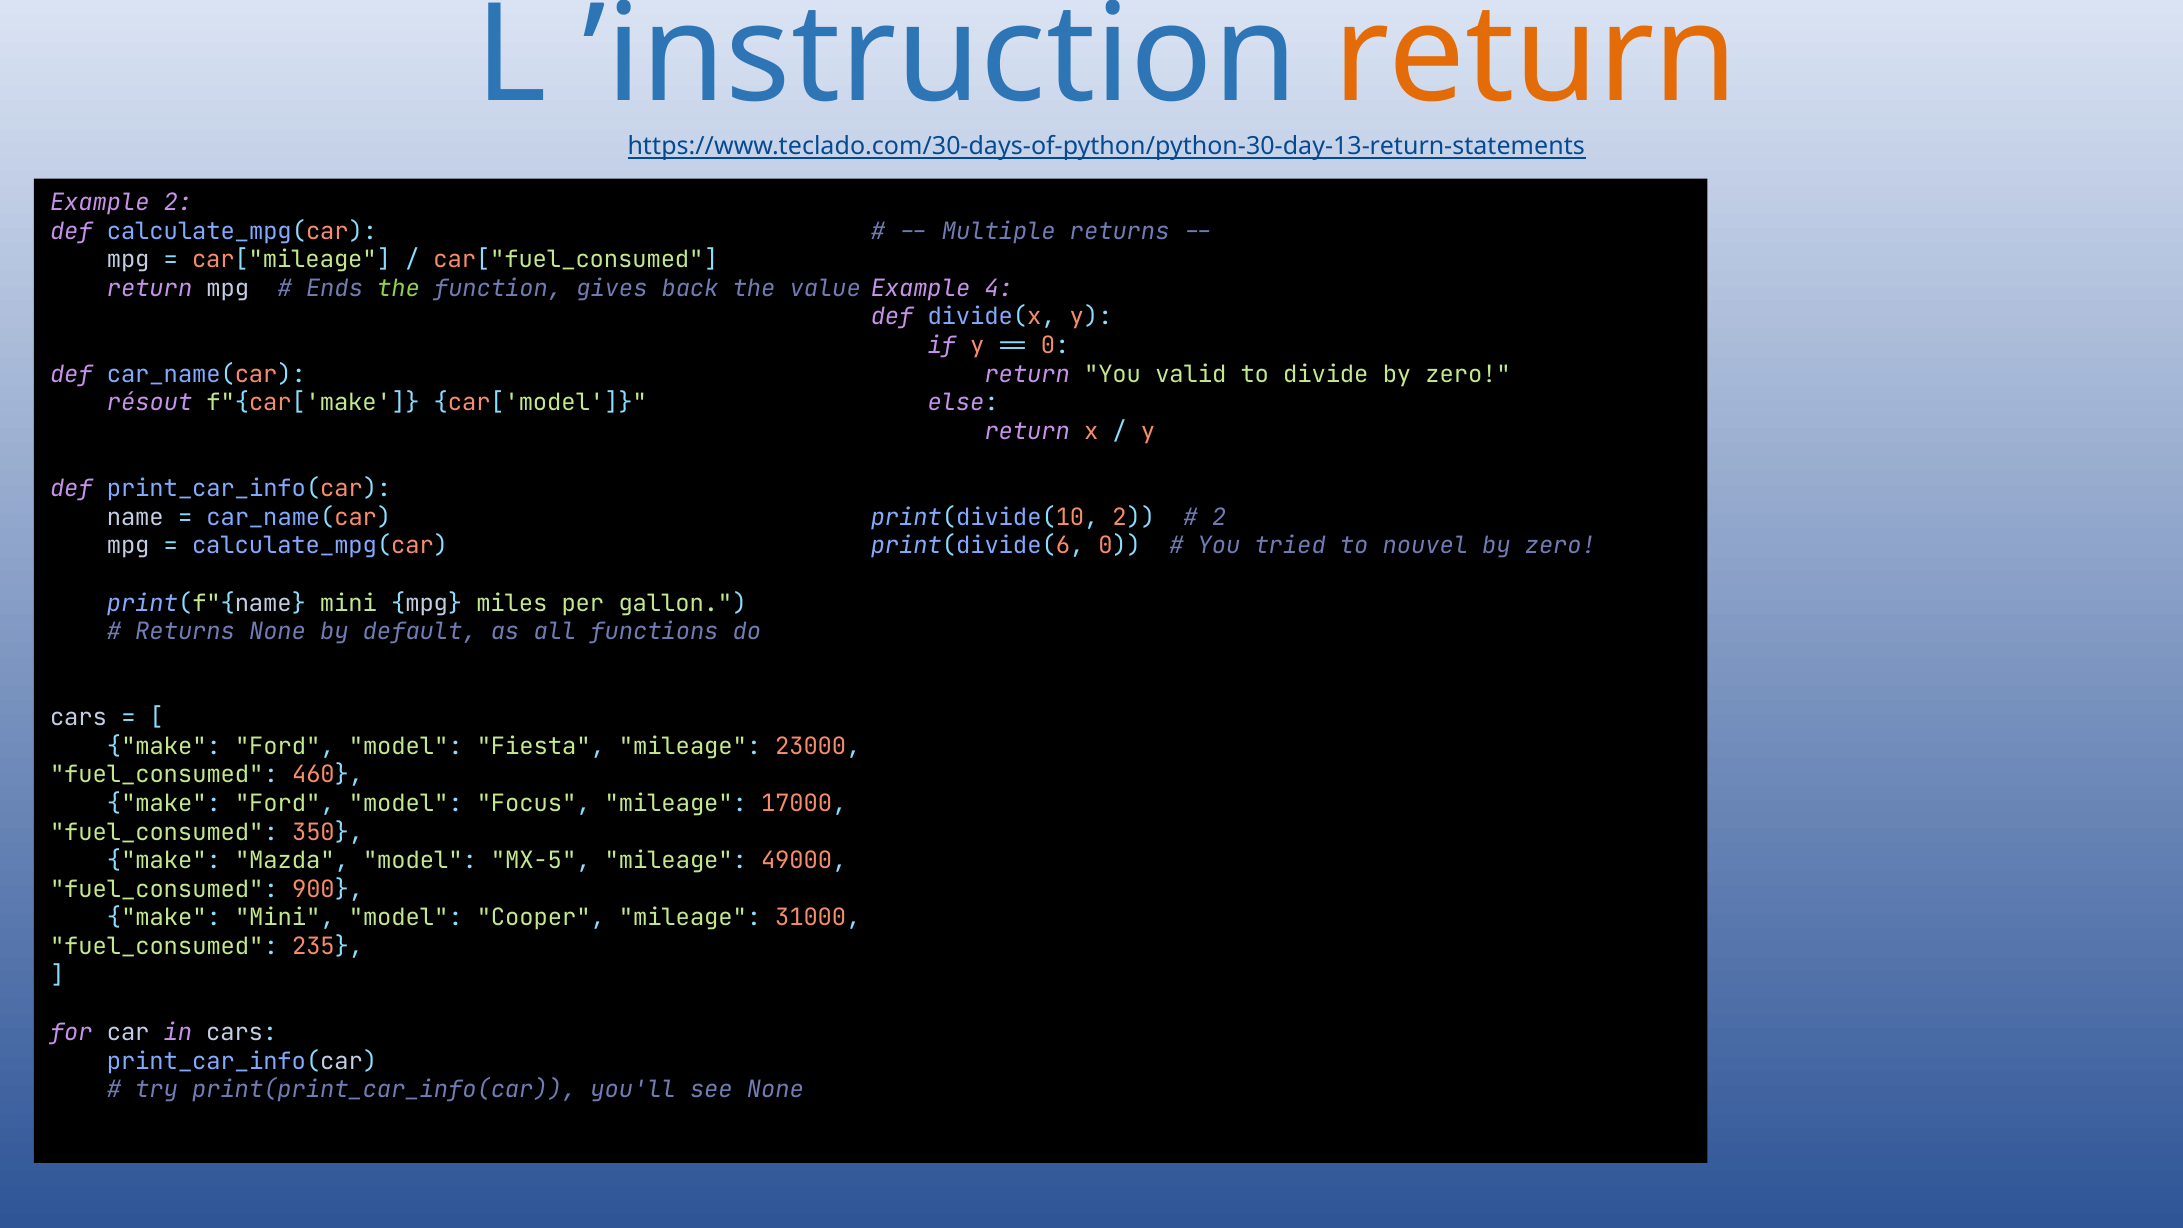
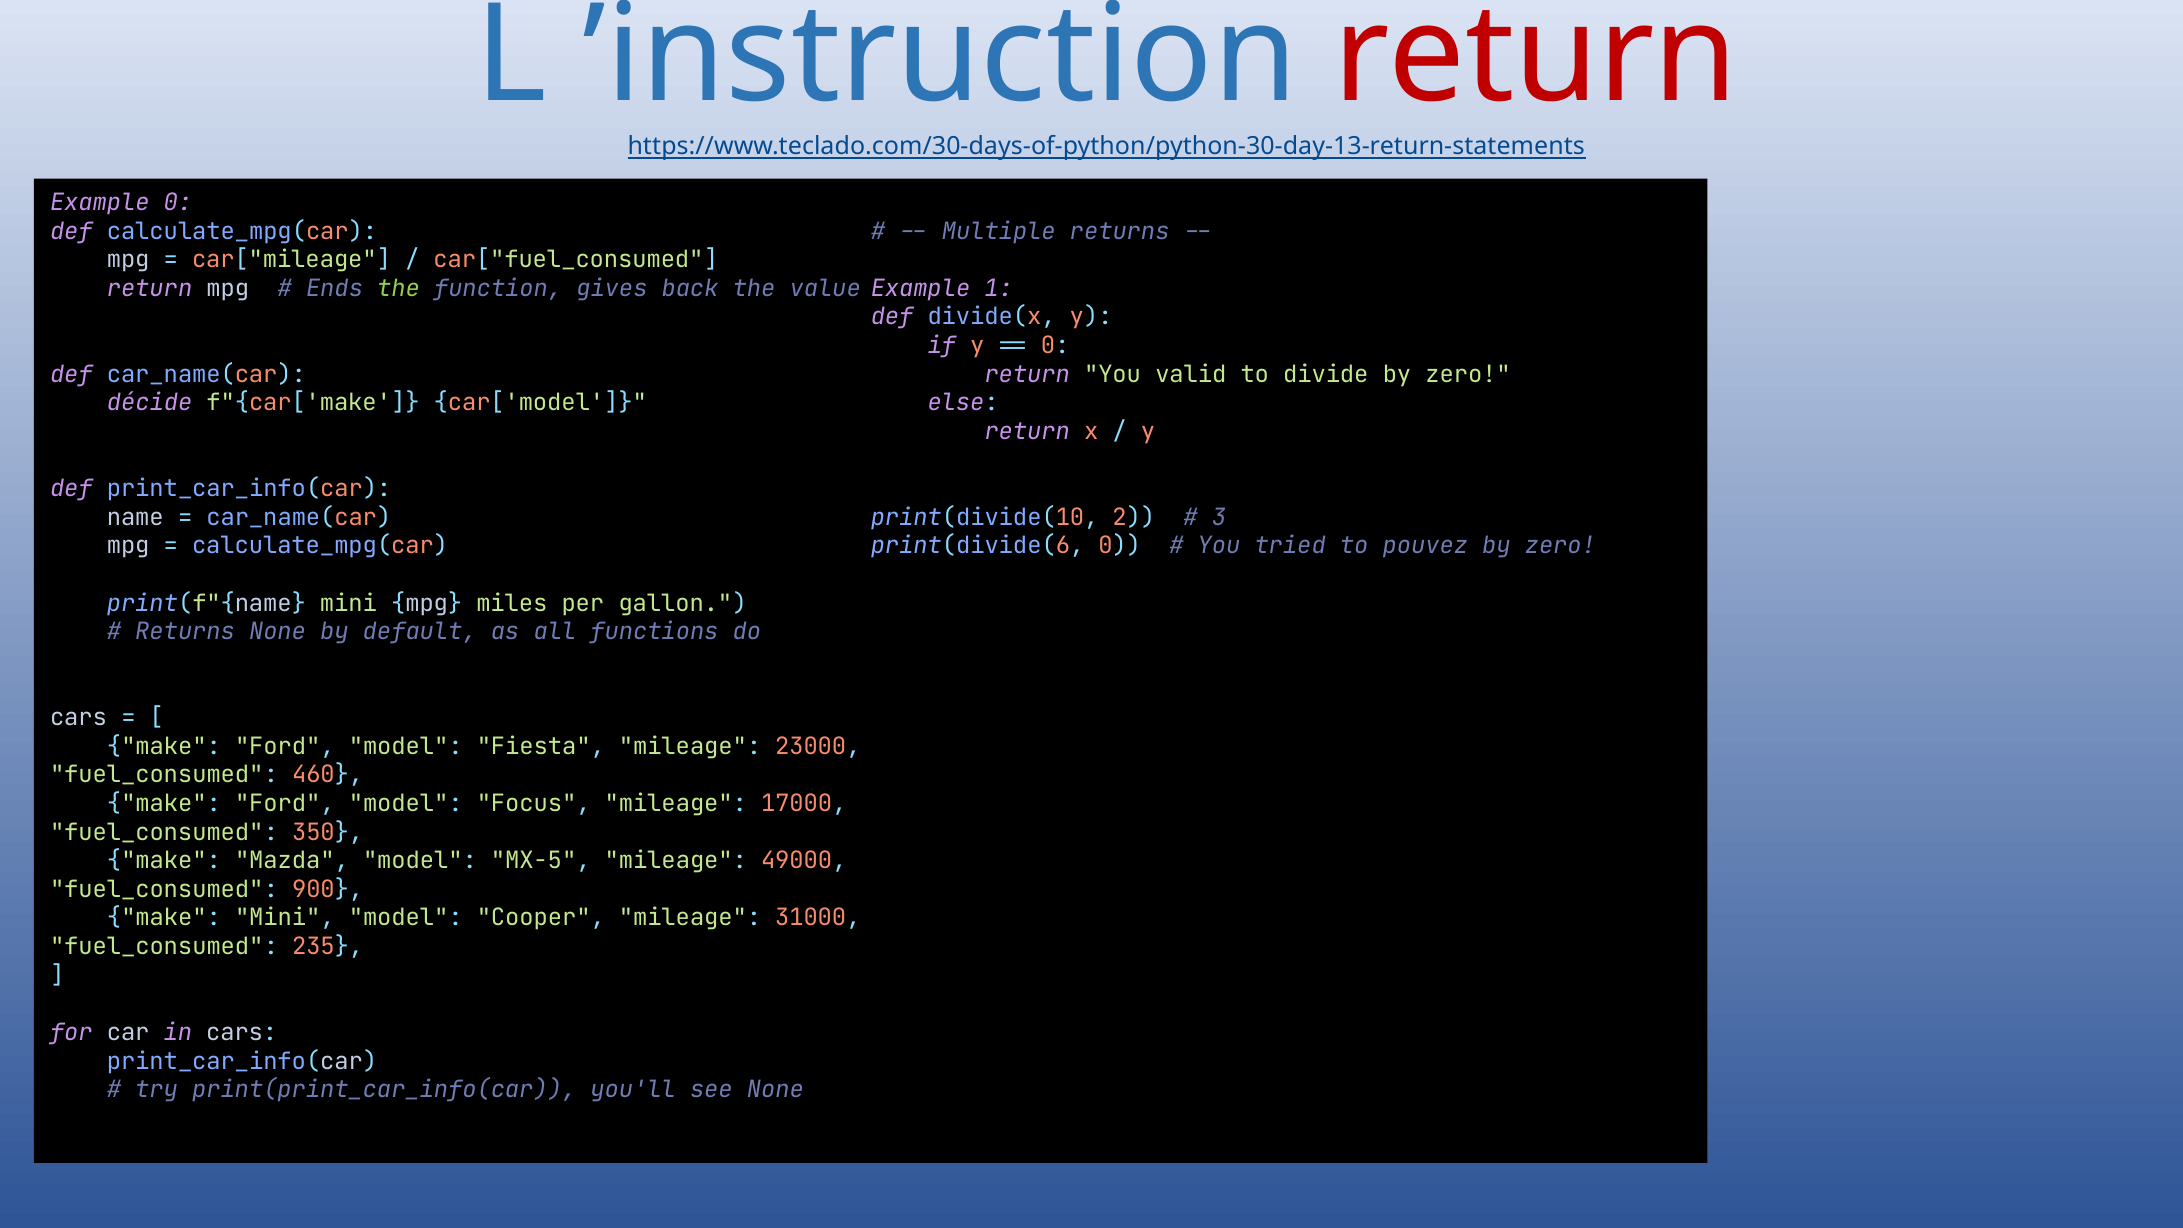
return colour: orange -> red (1536, 56)
Example 2: 2 -> 0 (178, 203)
4: 4 -> 1 (999, 288)
résout: résout -> décide (150, 403)
2: 2 -> 3 (1219, 517)
nouvel: nouvel -> pouvez (1425, 546)
